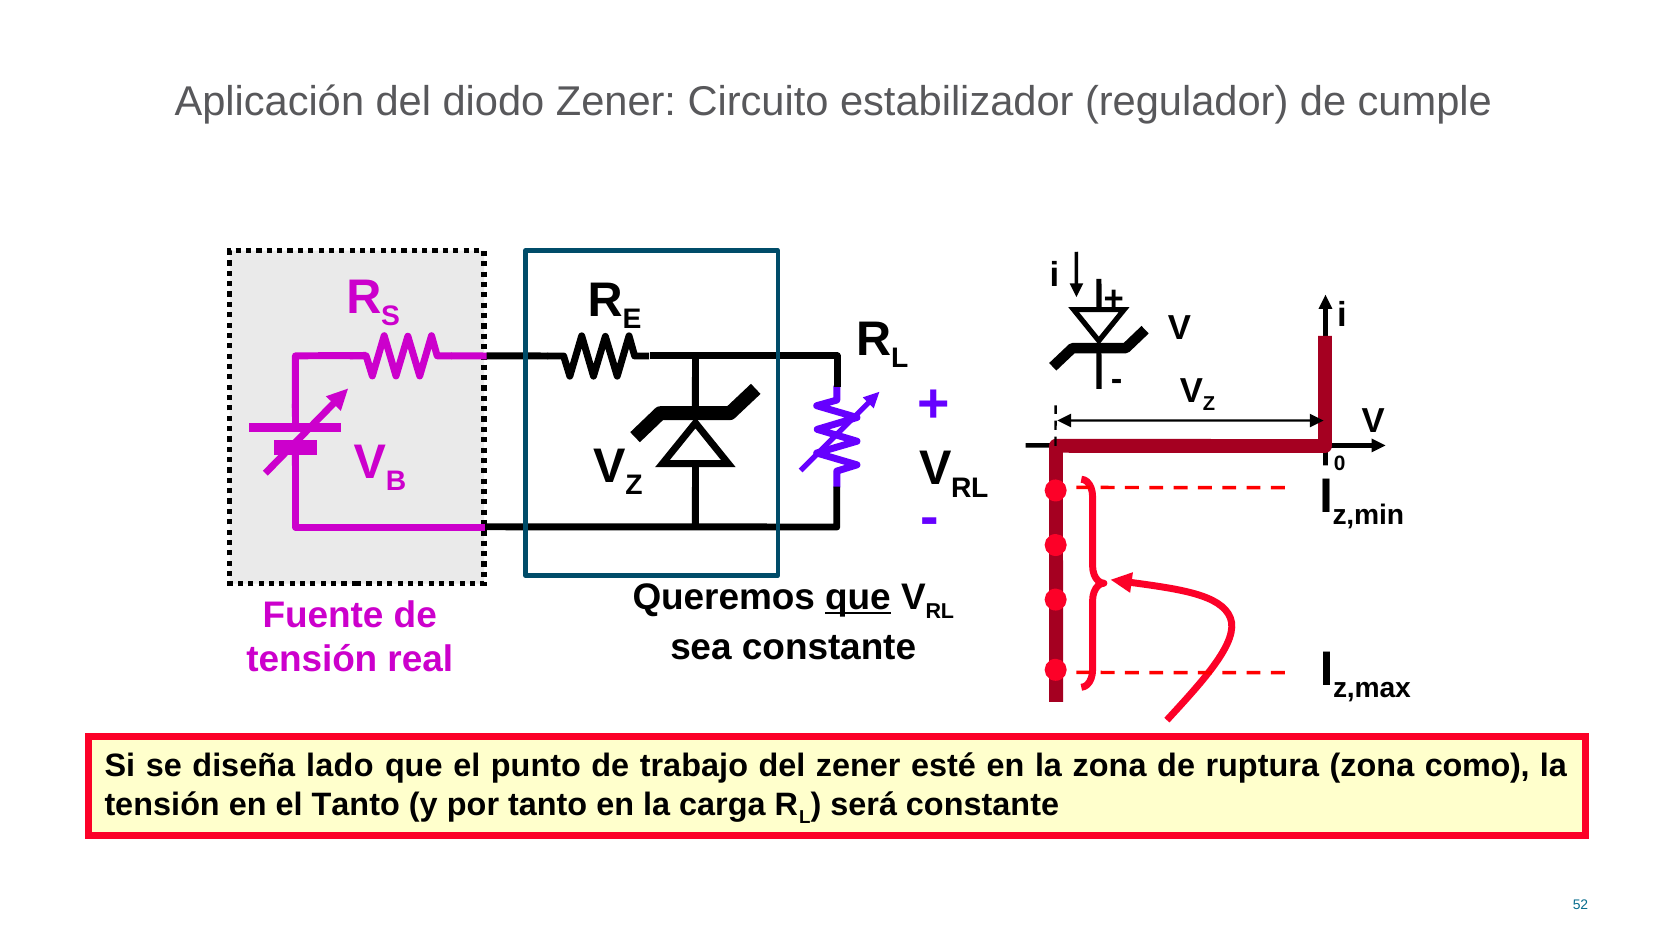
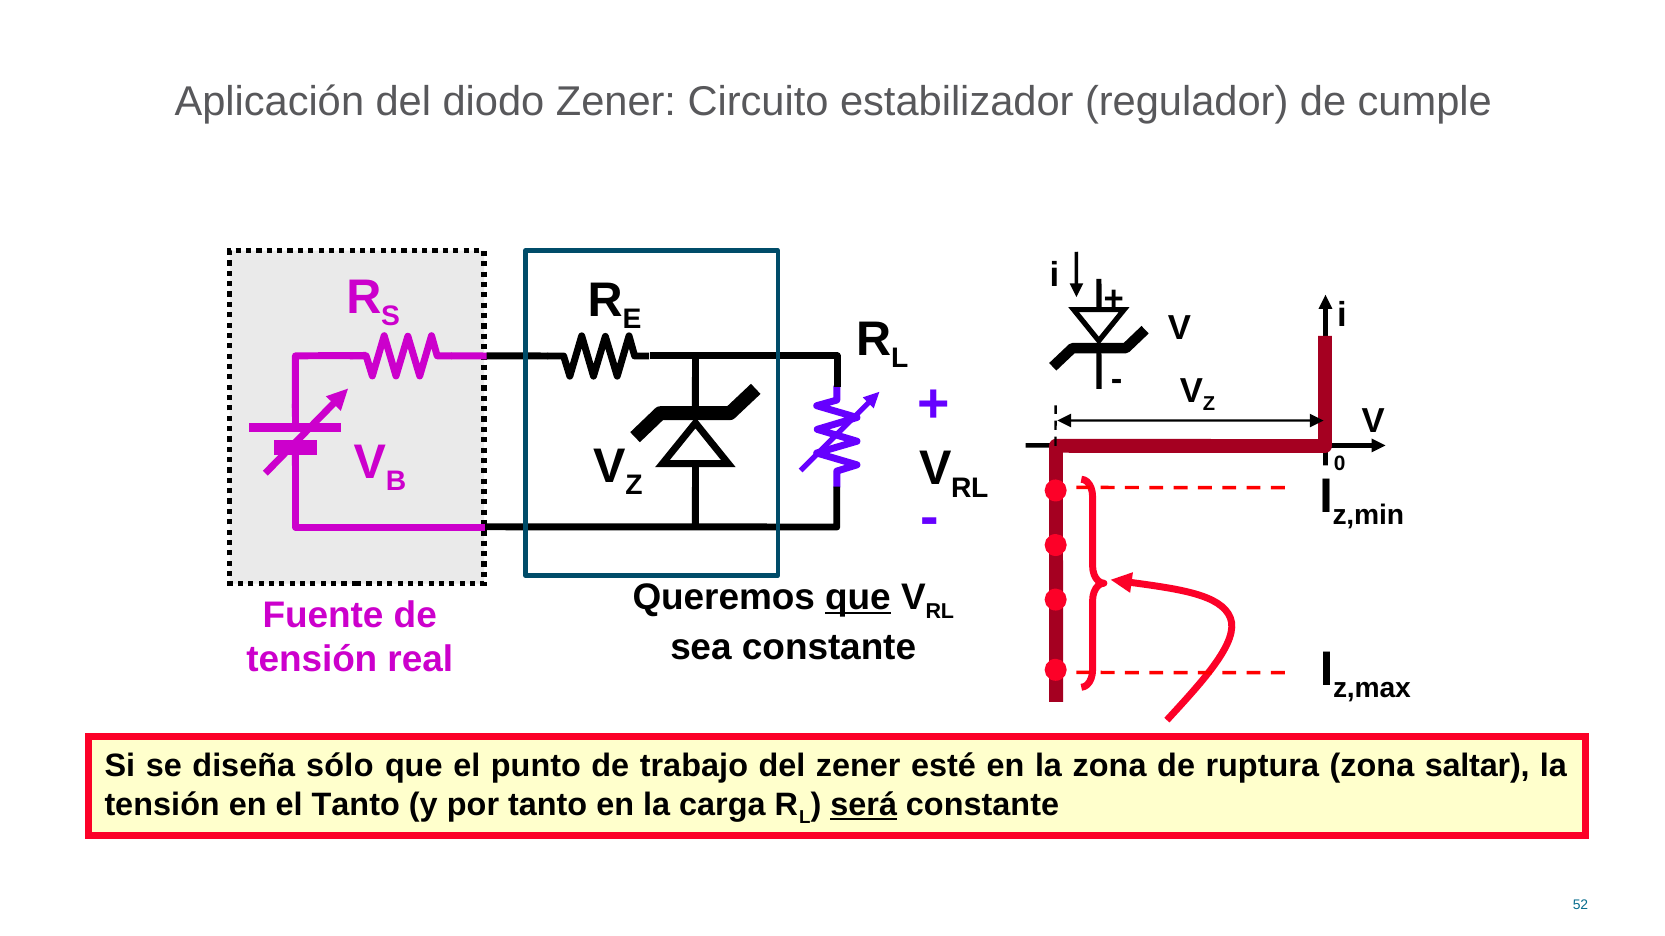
lado: lado -> sólo (340, 767)
como: como -> saltar (1477, 767)
será underline: none -> present (864, 805)
